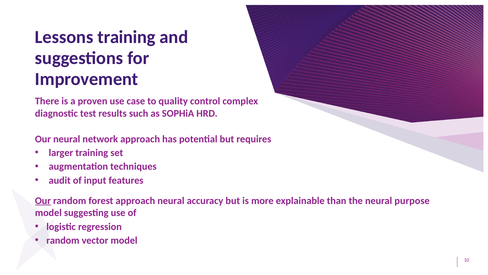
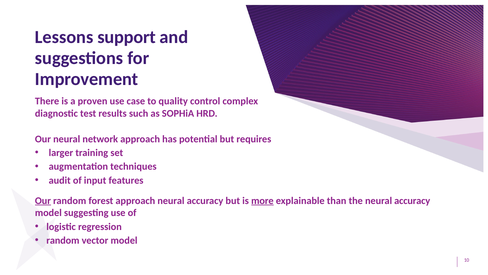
Lessons training: training -> support (127, 37)
more underline: none -> present (262, 200)
the neural purpose: purpose -> accuracy (412, 200)
